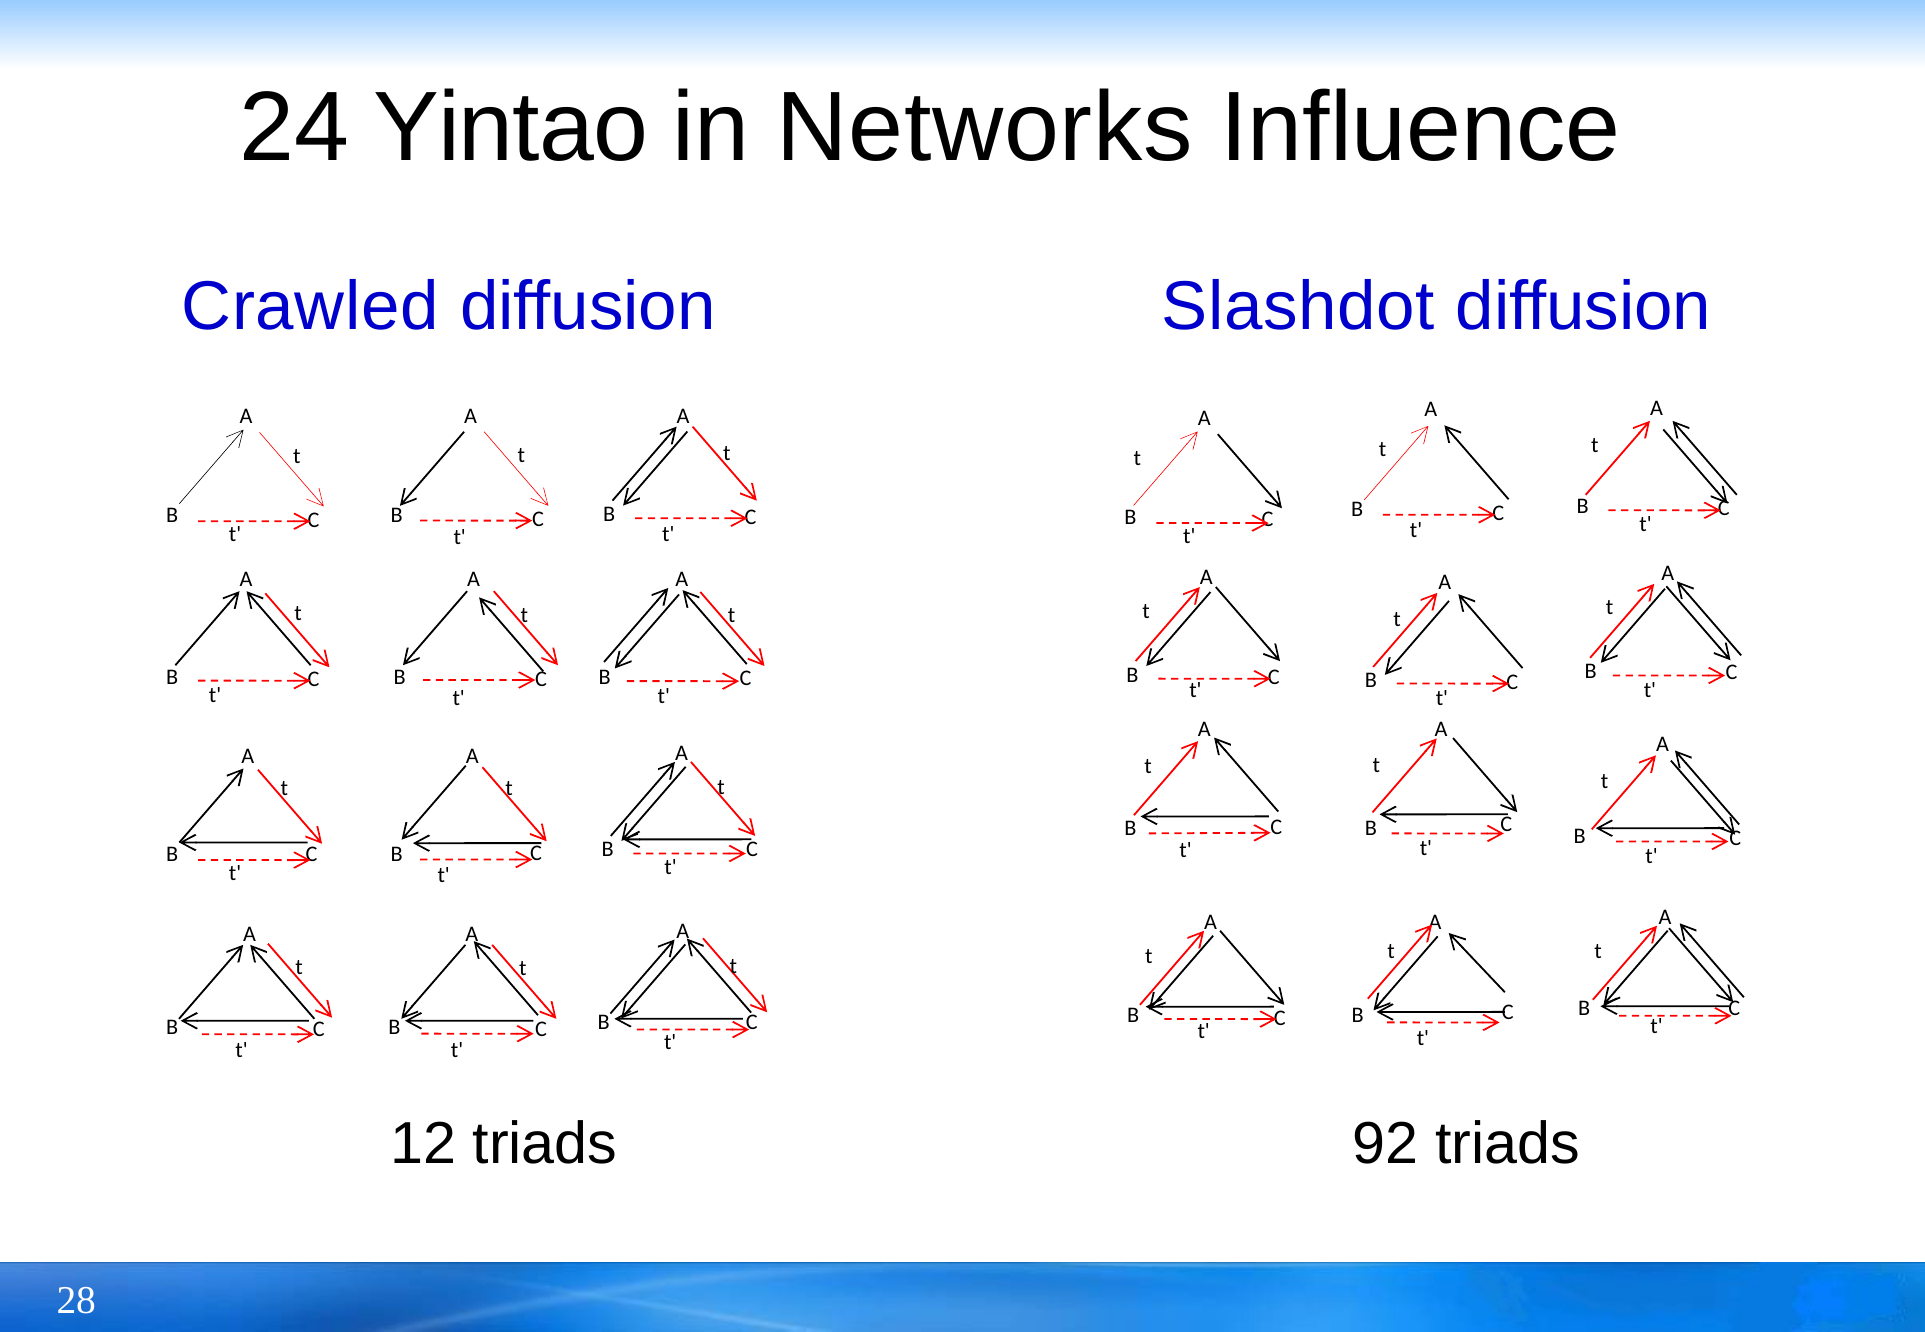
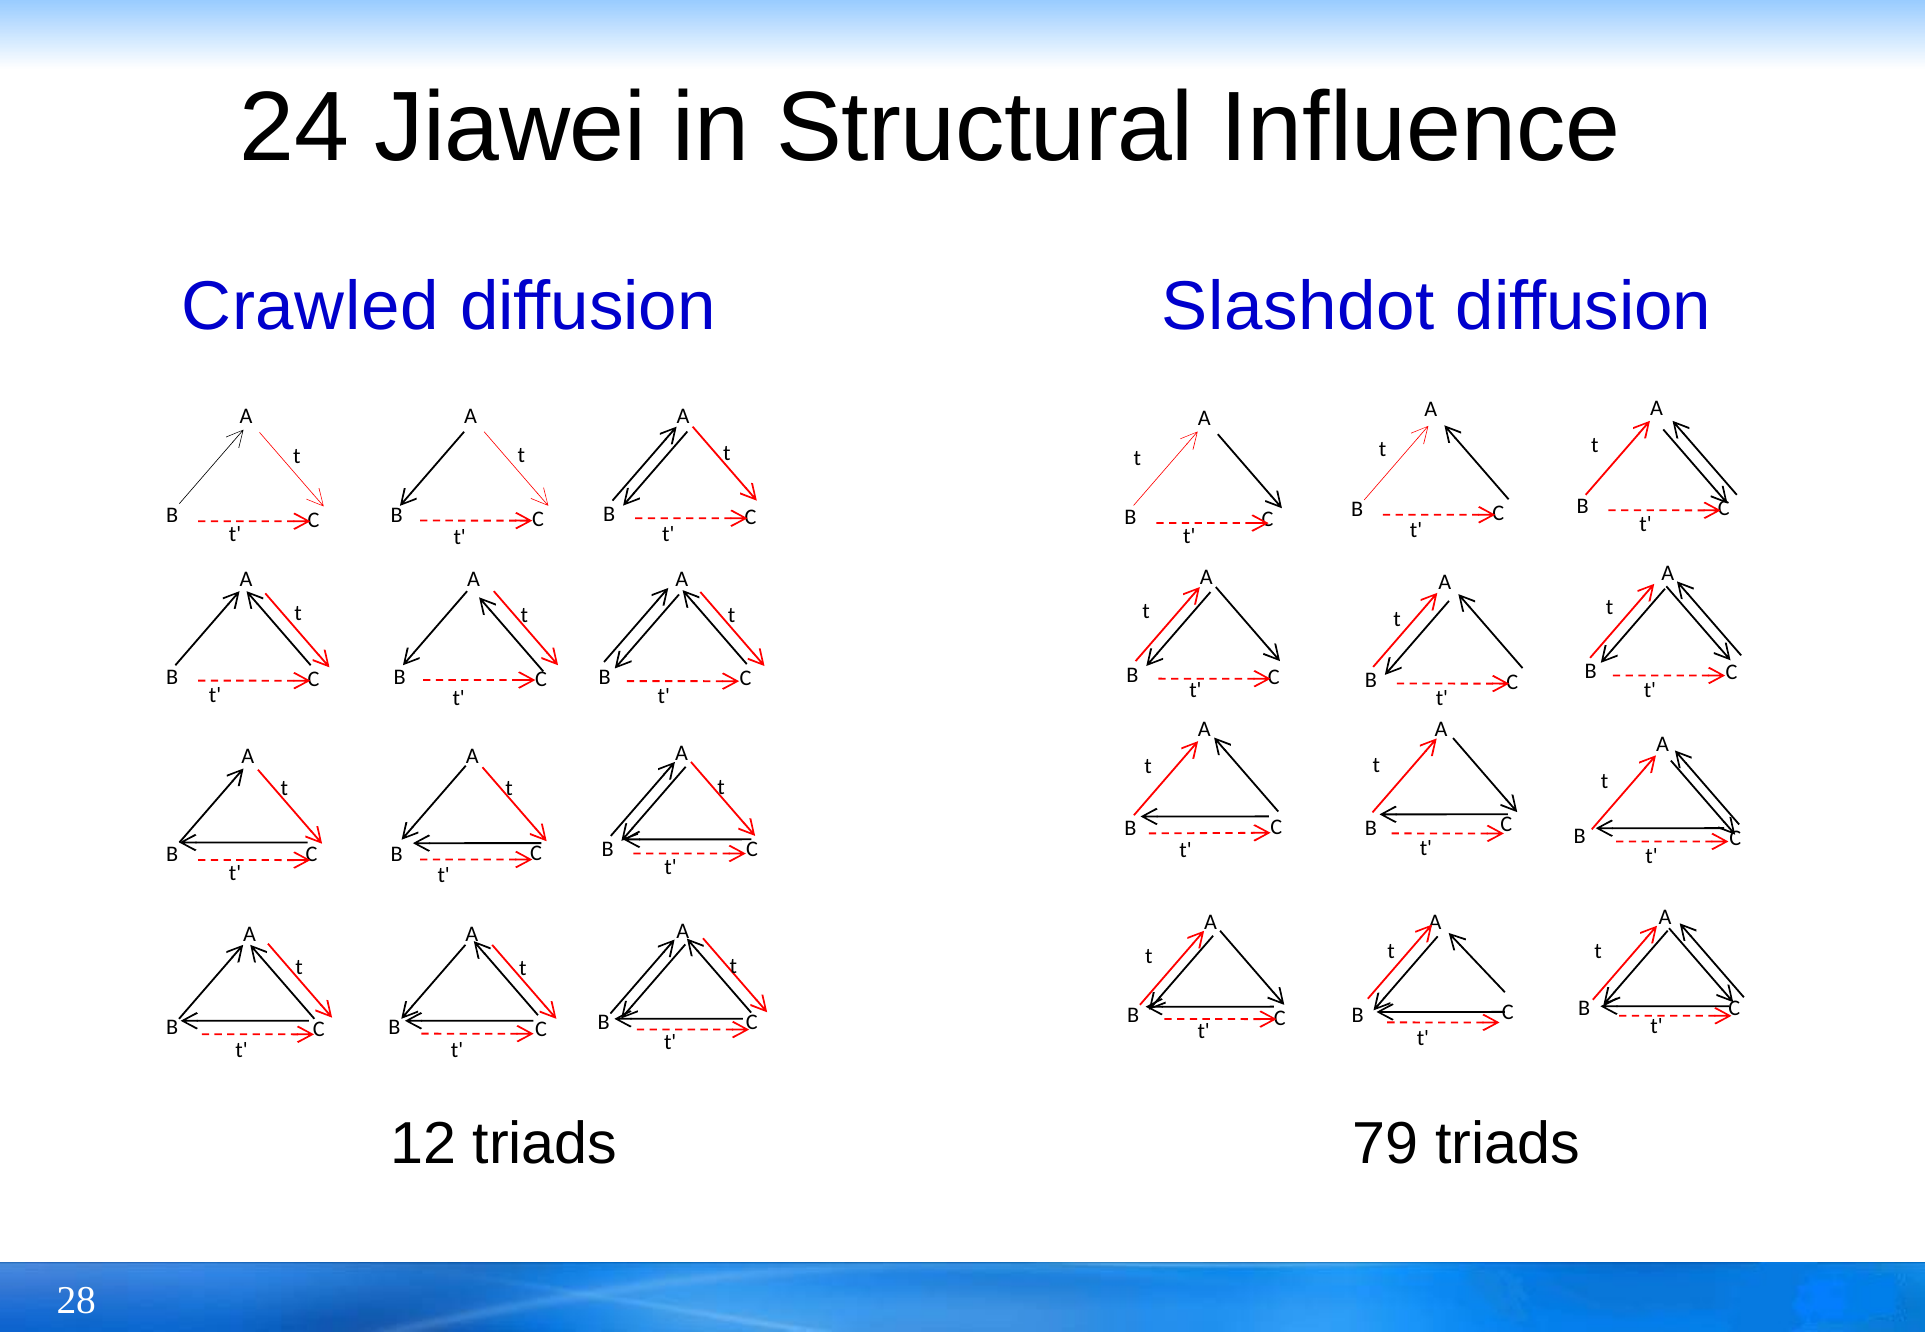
Yintao: Yintao -> Jiawei (510, 128)
Networks: Networks -> Structural (985, 128)
92: 92 -> 79 (1386, 1144)
